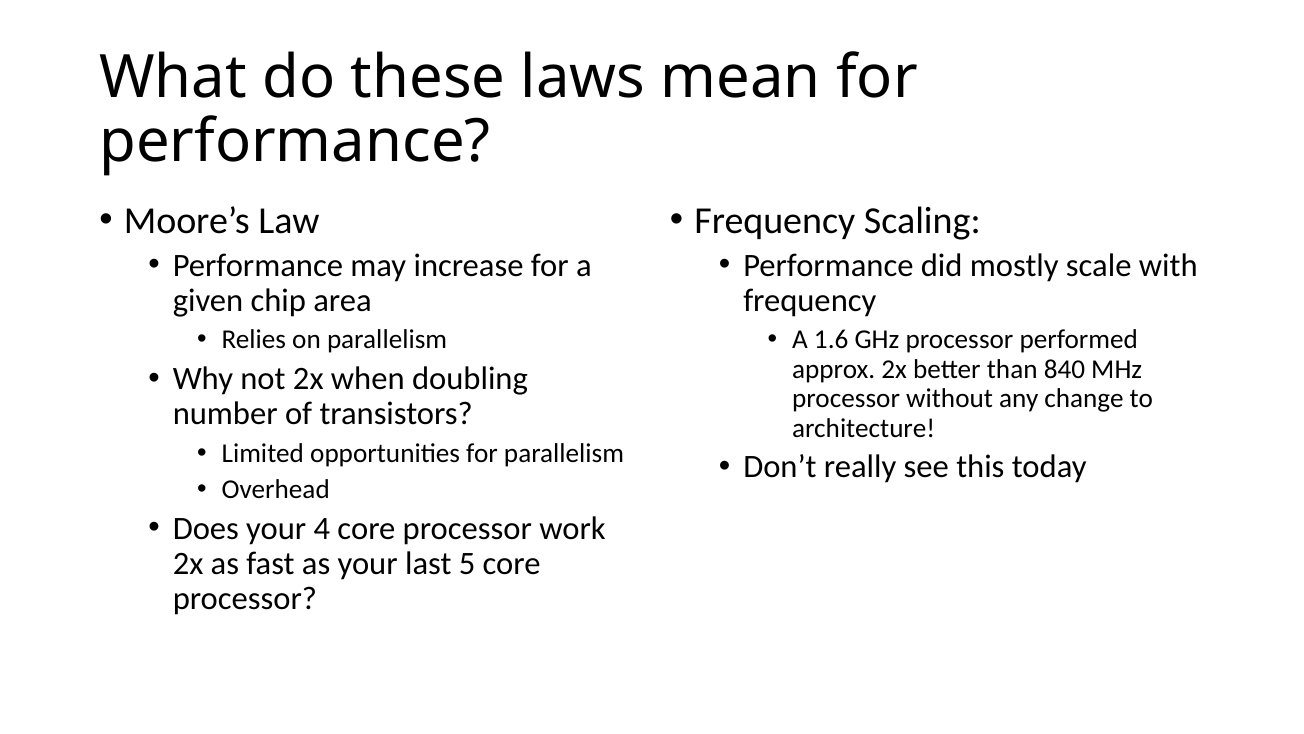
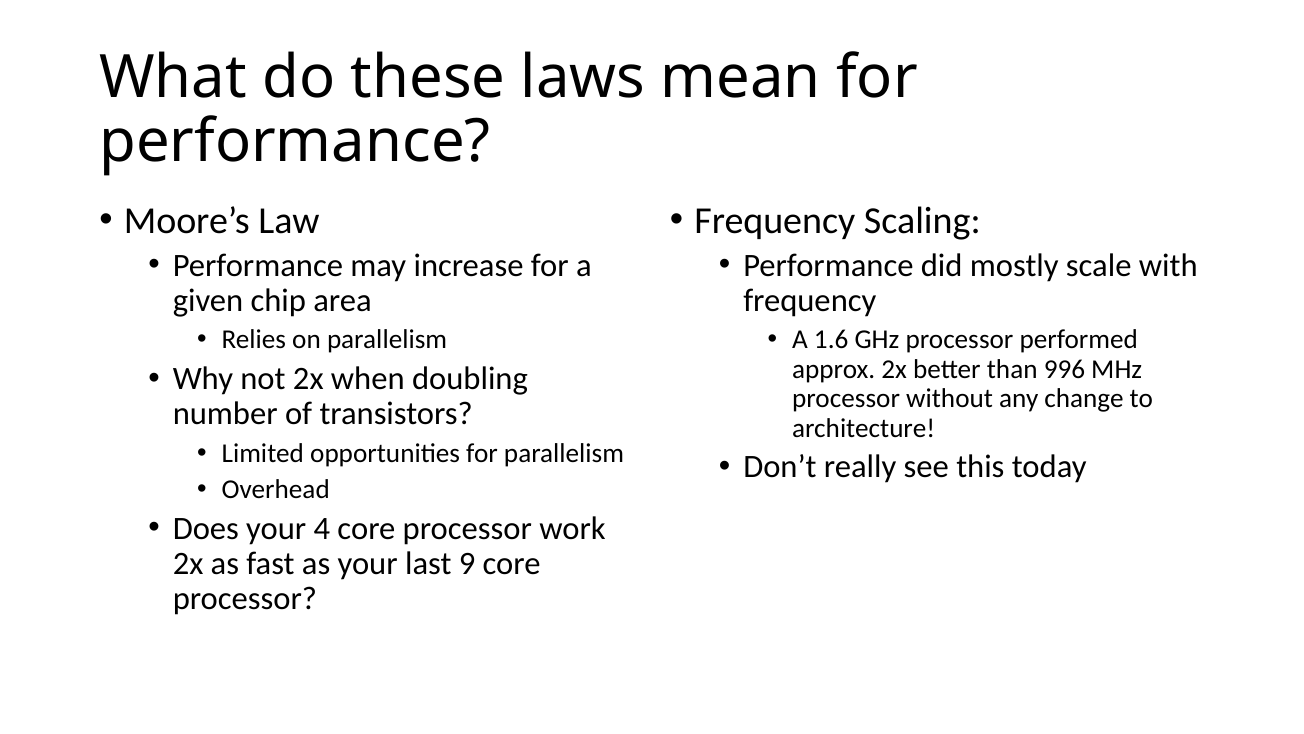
840: 840 -> 996 (1064, 369)
5: 5 -> 9 (467, 563)
